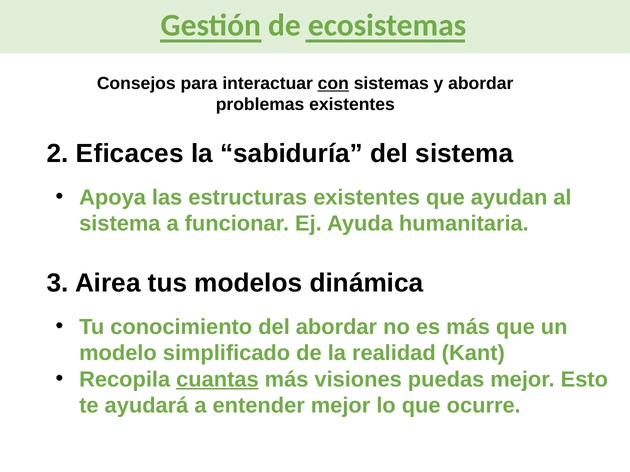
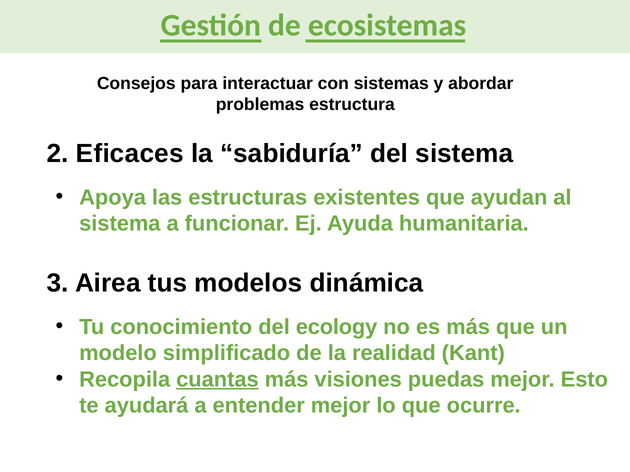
con underline: present -> none (333, 84)
problemas existentes: existentes -> estructura (352, 105)
del abordar: abordar -> ecology (337, 327)
